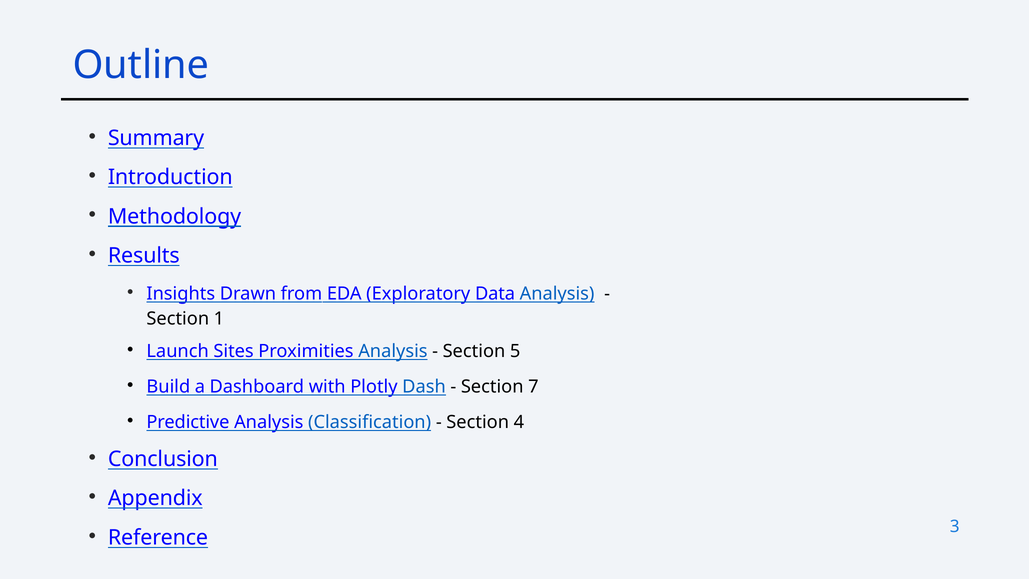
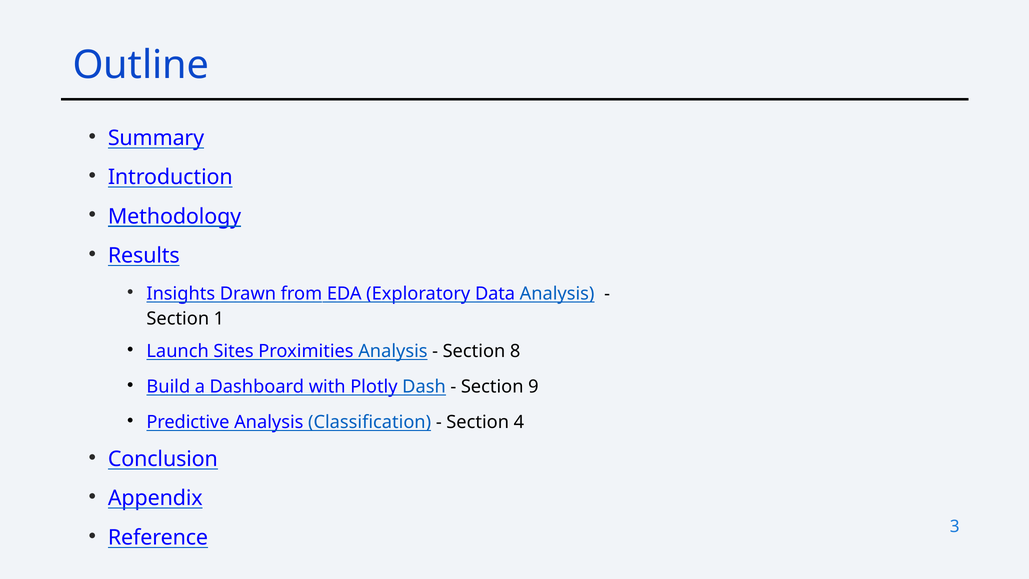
5: 5 -> 8 (515, 351)
7: 7 -> 9 (533, 387)
